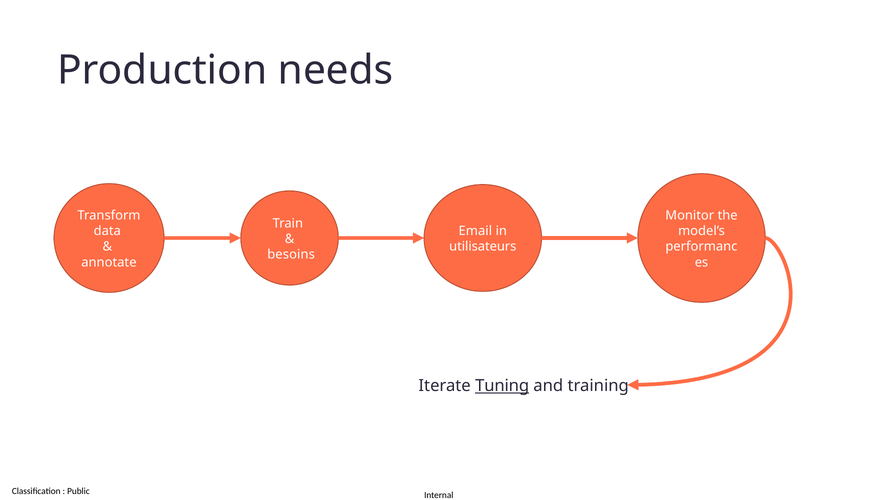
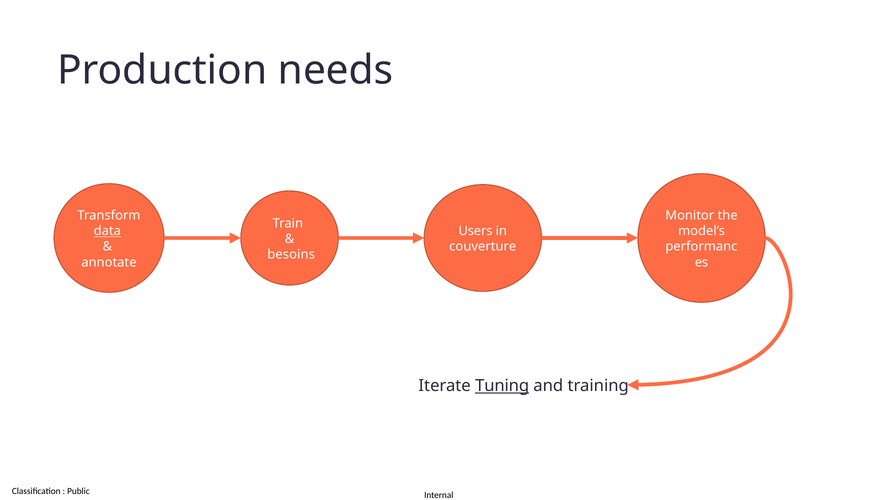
data underline: none -> present (107, 231)
Email: Email -> Users (475, 231)
utilisateurs: utilisateurs -> couverture (483, 247)
